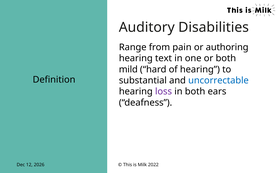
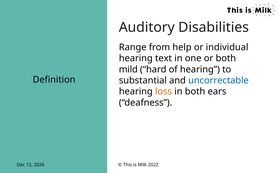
pain: pain -> help (182, 47)
authoring: authoring -> individual (227, 47)
loss colour: purple -> orange (164, 92)
